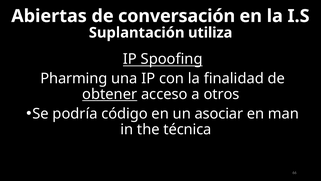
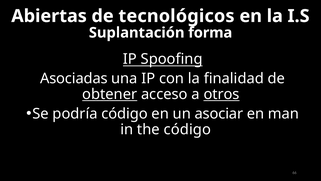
conversación: conversación -> tecnológicos (176, 16)
utiliza: utiliza -> forma (210, 33)
Pharming: Pharming -> Asociadas (74, 78)
otros underline: none -> present (222, 94)
the técnica: técnica -> código (187, 129)
